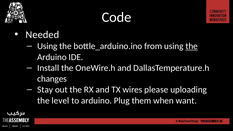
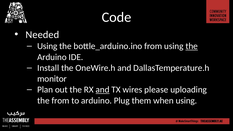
changes: changes -> monitor (52, 79)
Stay: Stay -> Plan (45, 90)
and underline: none -> present (103, 90)
the level: level -> from (60, 101)
when want: want -> using (186, 101)
